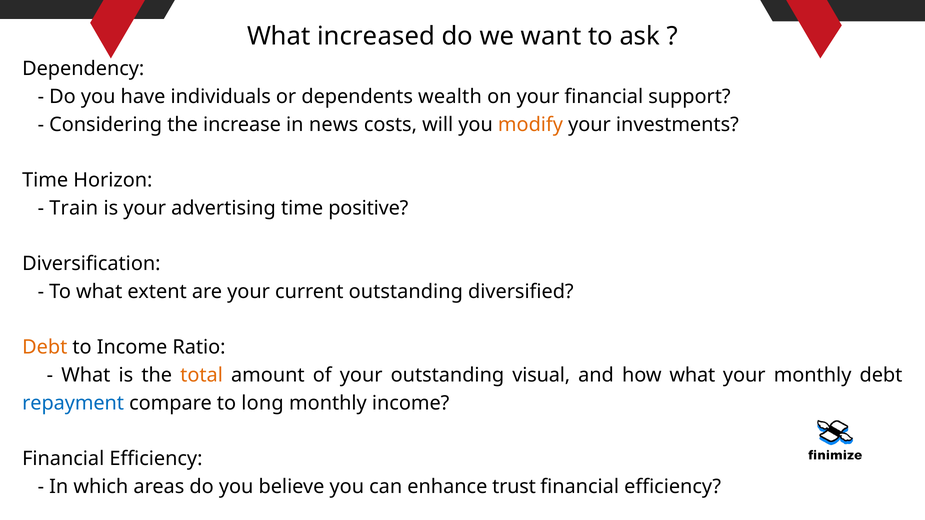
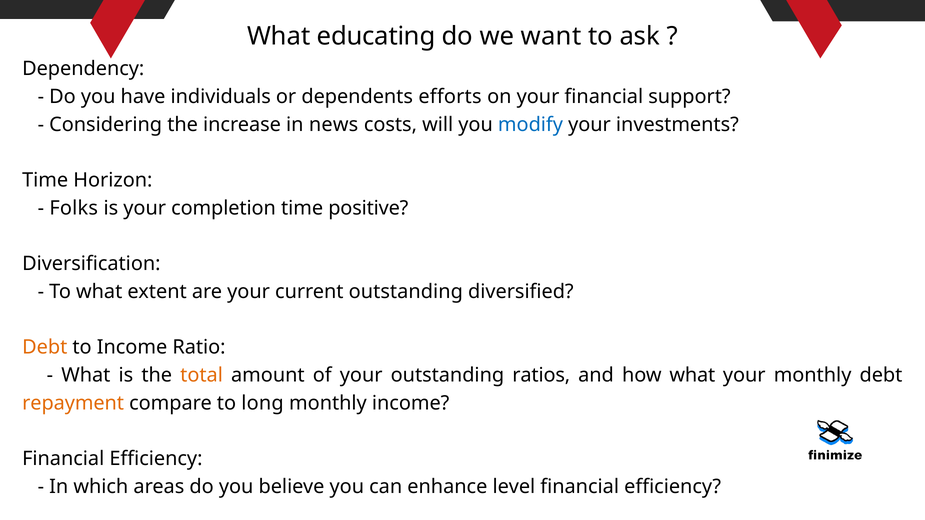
increased: increased -> educating (376, 36)
wealth: wealth -> efforts (450, 97)
modify colour: orange -> blue (530, 125)
Train: Train -> Folks (74, 208)
advertising: advertising -> completion (224, 208)
visual: visual -> ratios (541, 375)
repayment colour: blue -> orange (73, 403)
trust: trust -> level (514, 487)
